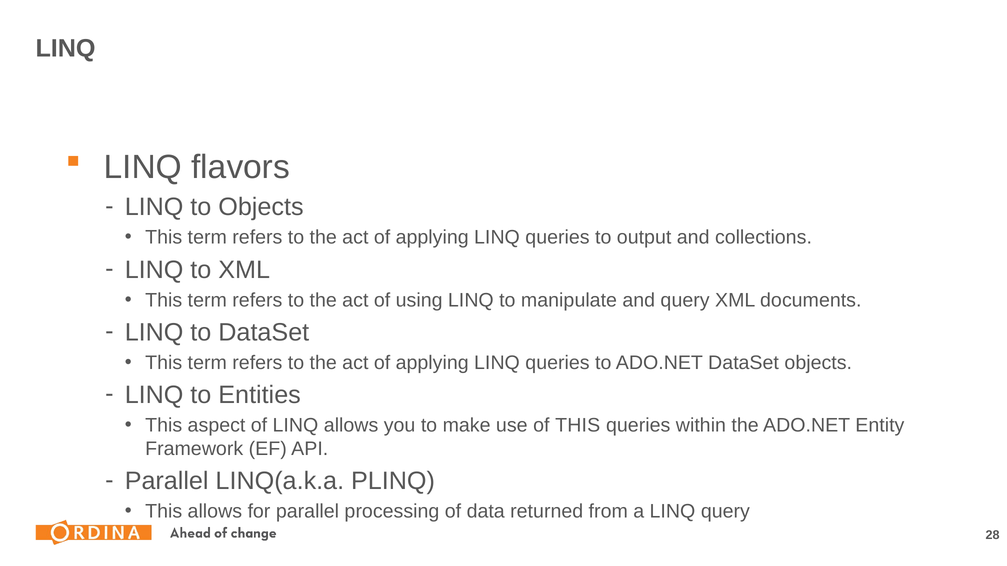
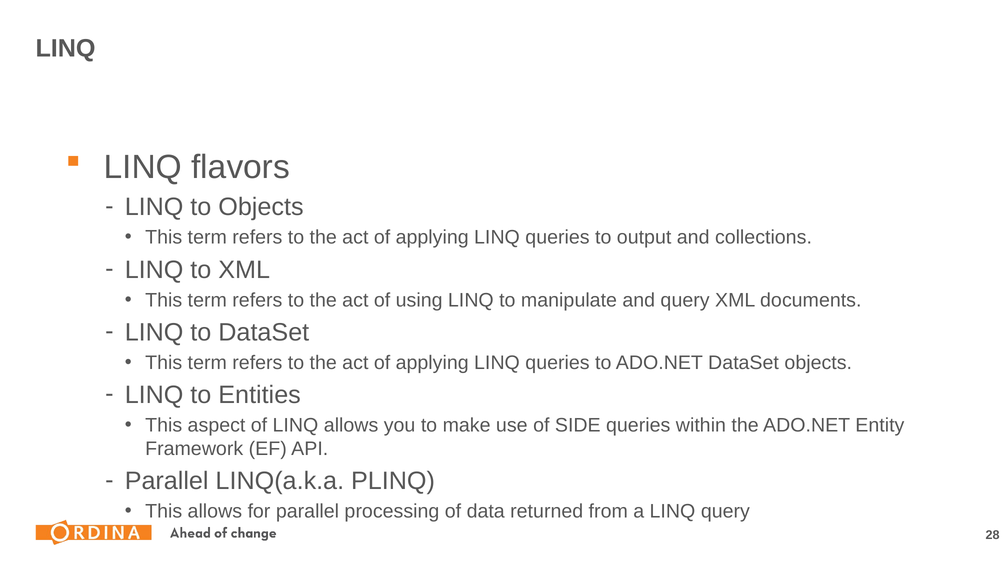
of THIS: THIS -> SIDE (578, 426)
